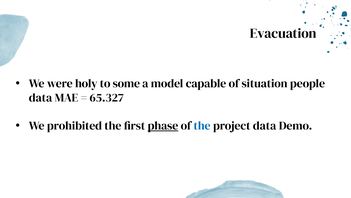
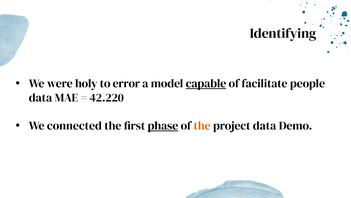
Evacuation: Evacuation -> Identifying (283, 33)
some: some -> error (126, 83)
capable underline: none -> present (206, 83)
situation: situation -> facilitate (265, 83)
65.327: 65.327 -> 42.220 (107, 97)
prohibited: prohibited -> connected (74, 125)
the colour: blue -> orange (202, 125)
